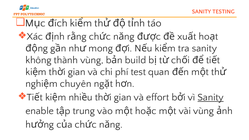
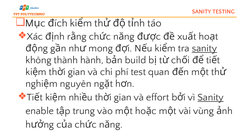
sanity underline: none -> present (204, 48)
thành vùng: vùng -> hành (92, 60)
chuyên: chuyên -> nguyên (76, 84)
